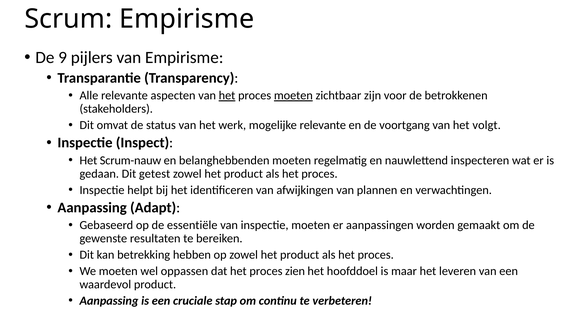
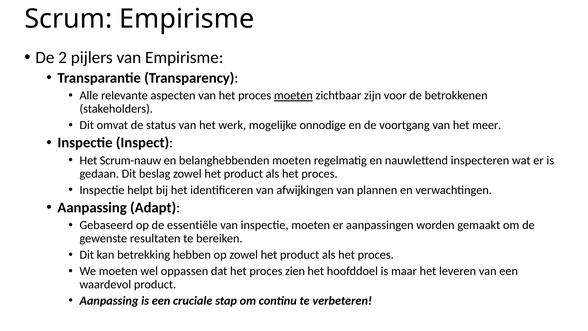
9: 9 -> 2 (63, 58)
het underline: present -> none (227, 96)
mogelijke relevante: relevante -> onnodige (323, 125)
volgt: volgt -> meer (487, 125)
getest: getest -> beslag (155, 174)
